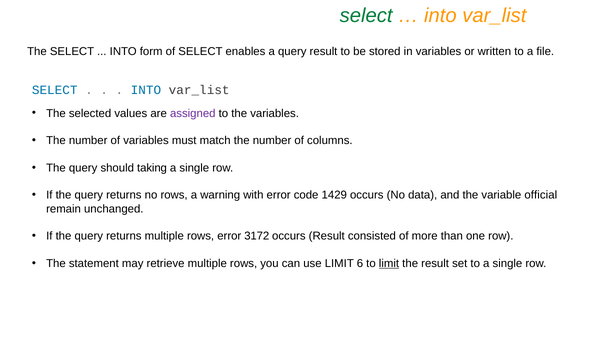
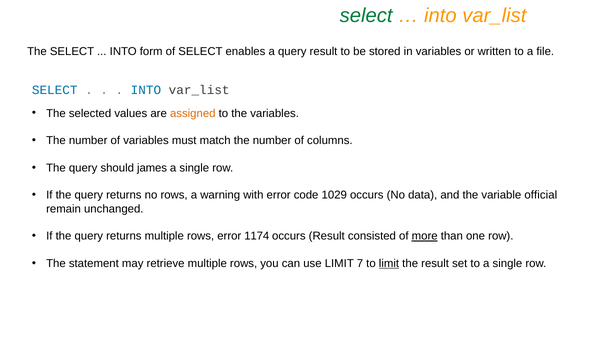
assigned colour: purple -> orange (193, 113)
taking: taking -> james (152, 168)
1429: 1429 -> 1029 (334, 195)
3172: 3172 -> 1174 (257, 236)
more underline: none -> present (425, 236)
6: 6 -> 7 (360, 264)
